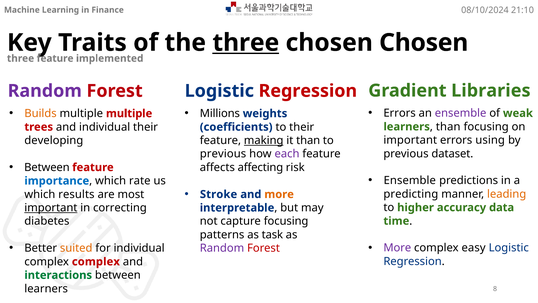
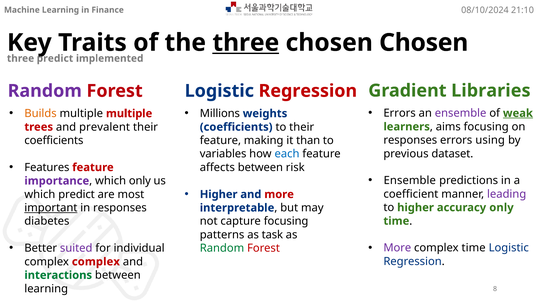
feature: feature -> predict (55, 58)
weak underline: none -> present (518, 113)
than: than -> aims (448, 127)
and individual: individual -> prevalent (105, 127)
important: important -> responses (410, 140)
developing: developing -> coefficients (54, 140)
making underline: present -> none (264, 140)
previous: previous -> variables (223, 154)
each colour: purple -> blue (287, 154)
Between: Between -> Features (47, 167)
affects affecting: affecting -> between (260, 167)
importance colour: blue -> purple (57, 181)
which rate: rate -> only (140, 181)
Stroke: Stroke -> Higher (219, 194)
more colour: orange -> red (279, 194)
predicting: predicting -> coefficient (411, 194)
leading colour: orange -> purple (507, 194)
which results: results -> predict (77, 194)
accuracy data: data -> only (501, 207)
in correcting: correcting -> responses (120, 208)
complex easy: easy -> time (474, 248)
suited colour: orange -> purple (76, 248)
Random colour: purple -> green (222, 248)
learners: learners -> learning (46, 288)
